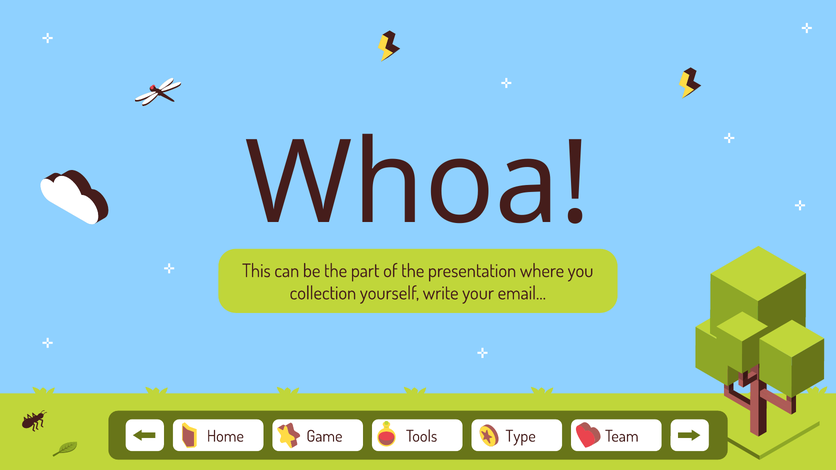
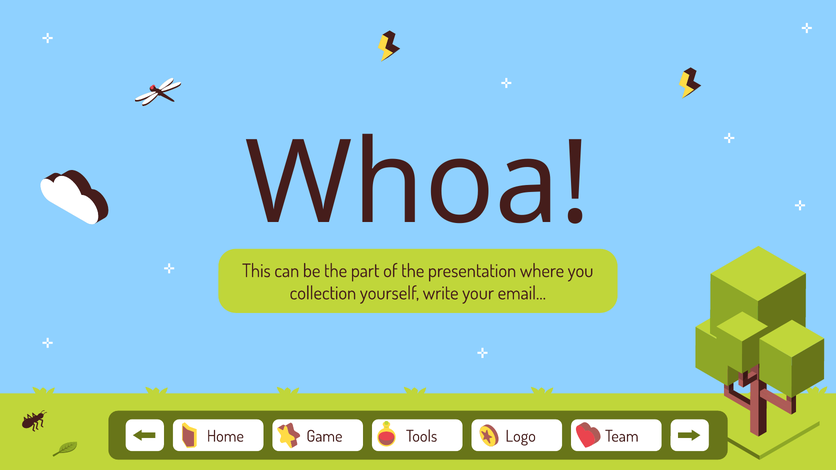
Type: Type -> Logo (521, 437)
